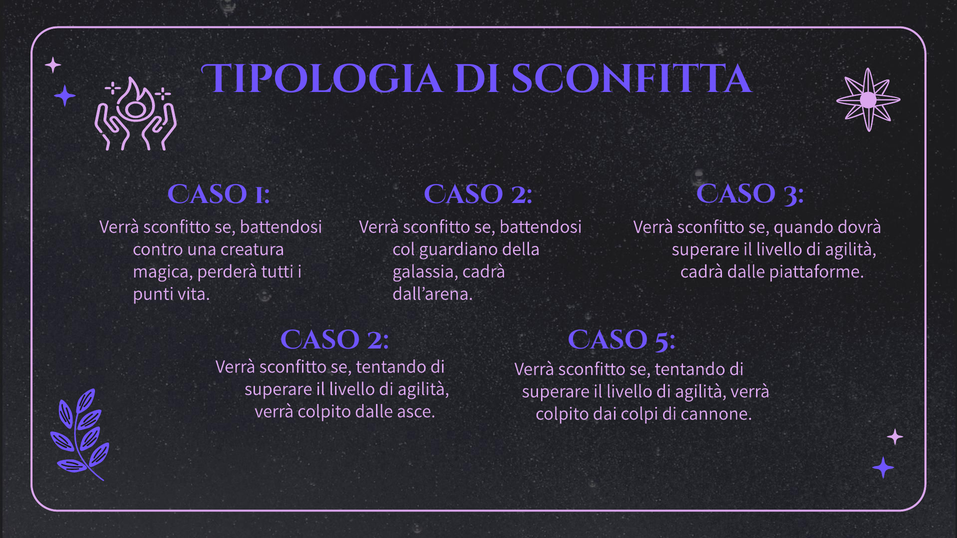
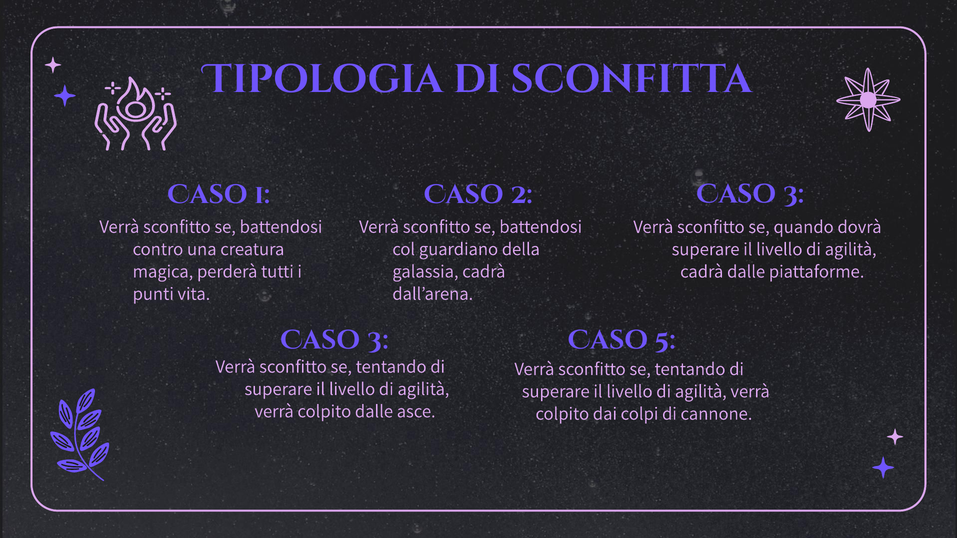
2: 2 -> 3 (378, 340)
